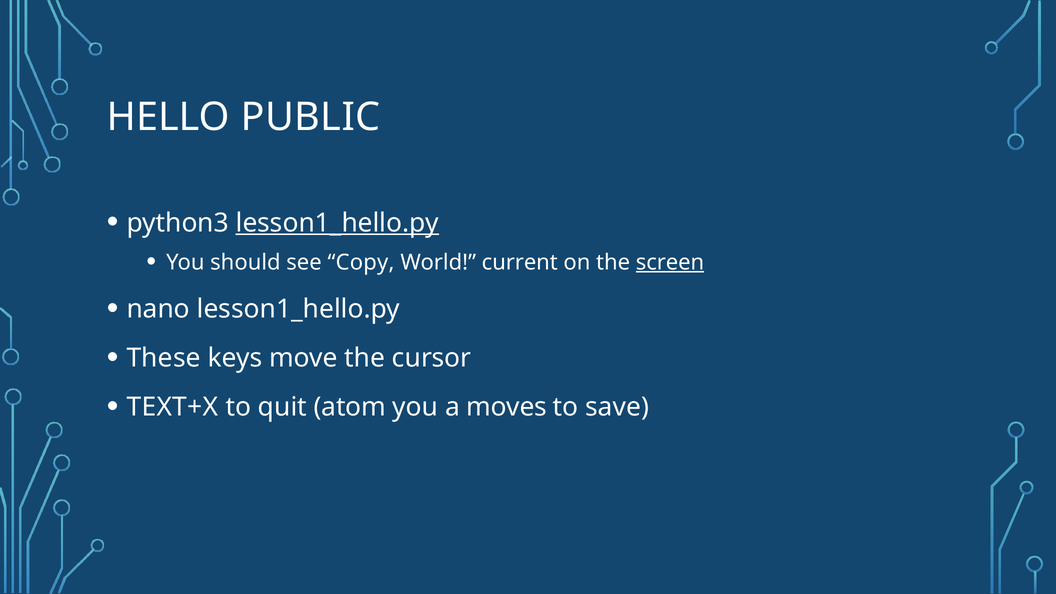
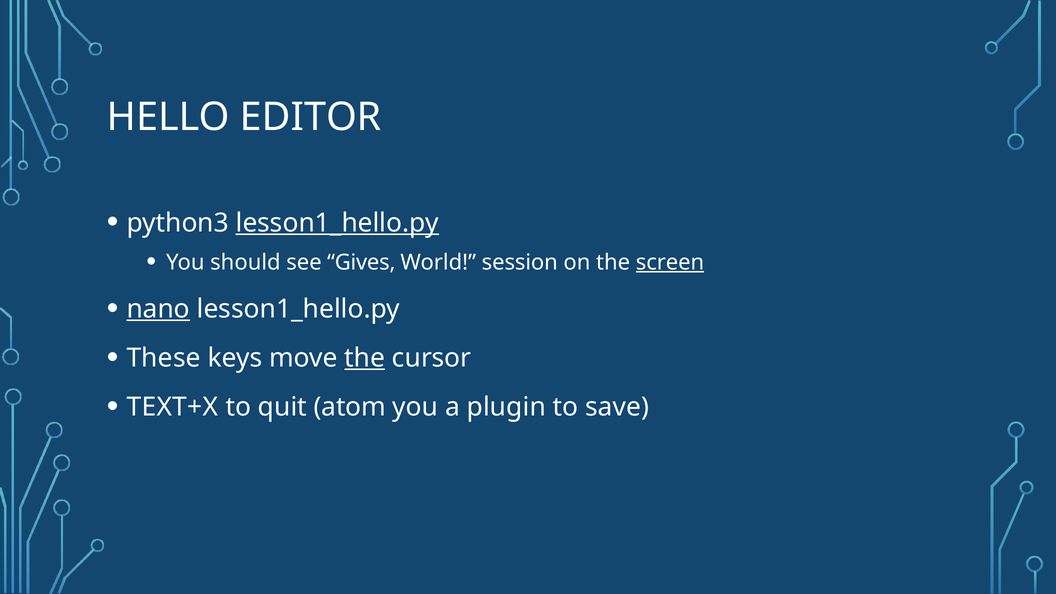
PUBLIC: PUBLIC -> EDITOR (311, 117)
Copy: Copy -> Gives (361, 262)
current: current -> session (520, 262)
nano underline: none -> present (158, 309)
the underline: none -> present (365, 358)
moves: moves -> plugin (506, 407)
